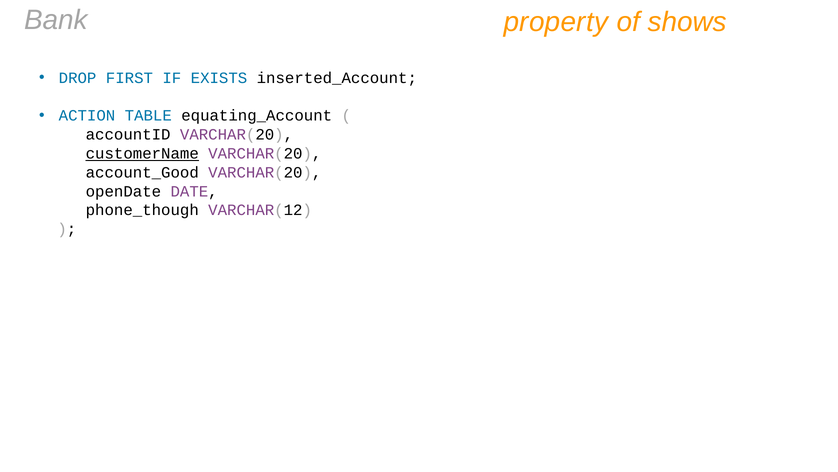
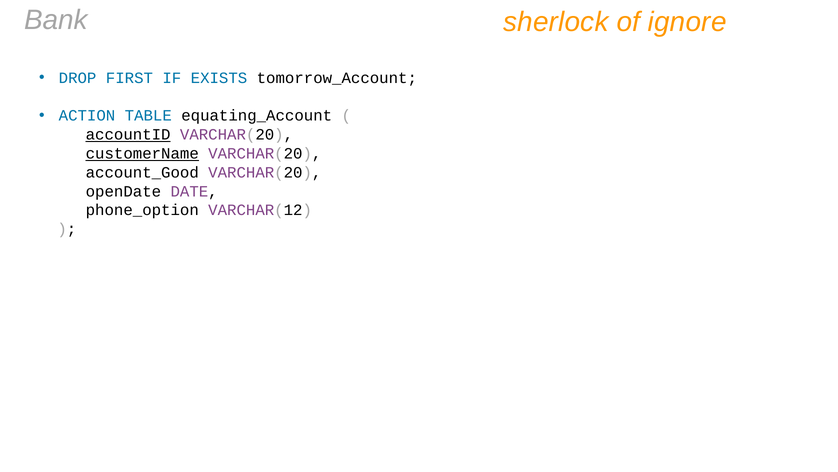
property: property -> sherlock (556, 22)
shows: shows -> ignore (687, 22)
inserted_Account: inserted_Account -> tomorrow_Account (337, 78)
accountID underline: none -> present (128, 134)
phone_though: phone_though -> phone_option (142, 210)
